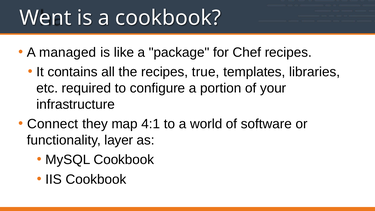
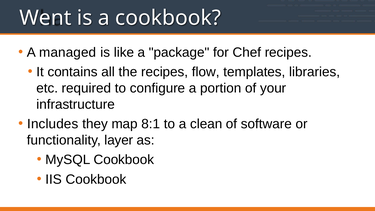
true: true -> flow (206, 72)
Connect: Connect -> Includes (53, 124)
4:1: 4:1 -> 8:1 (151, 124)
world: world -> clean (206, 124)
